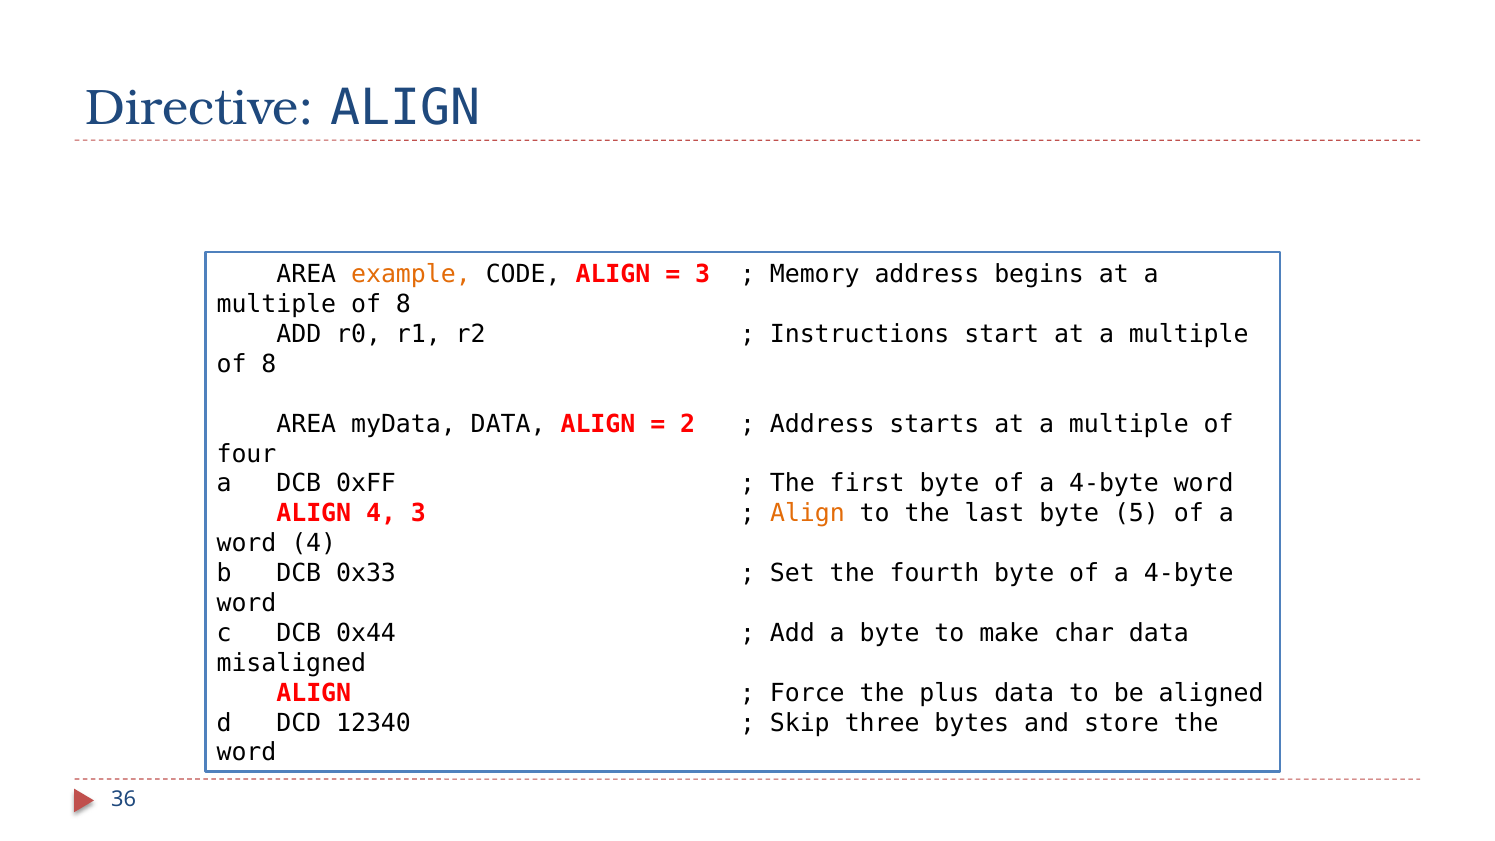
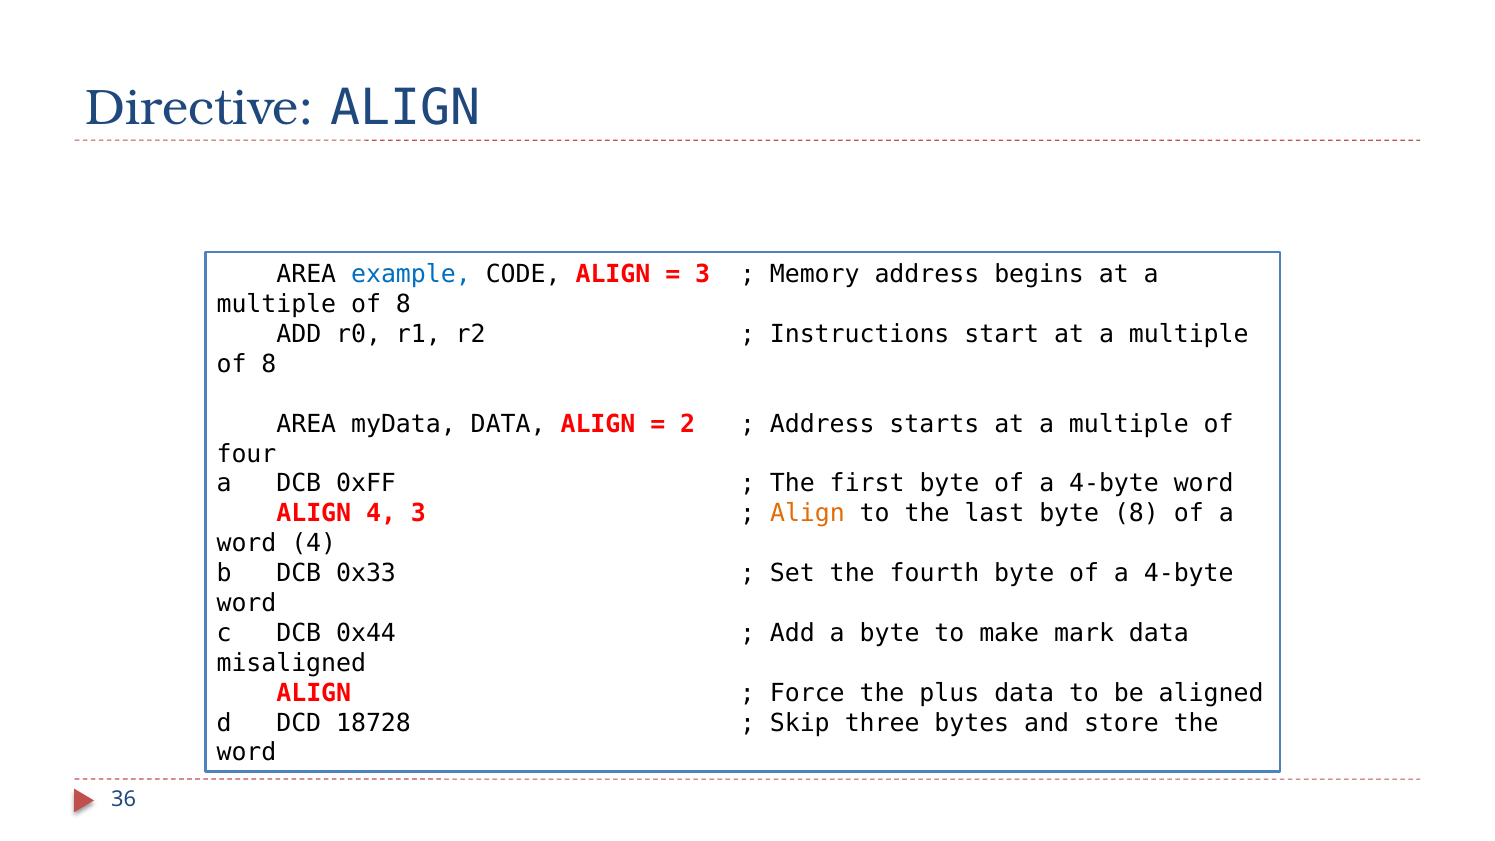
example colour: orange -> blue (411, 274)
byte 5: 5 -> 8 (1136, 514)
char: char -> mark (1084, 633)
12340: 12340 -> 18728 (374, 723)
